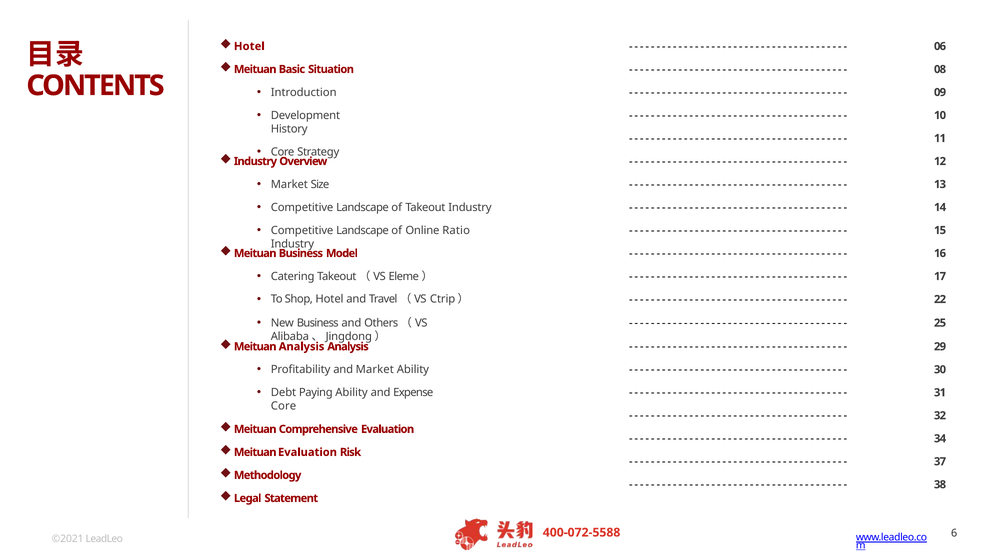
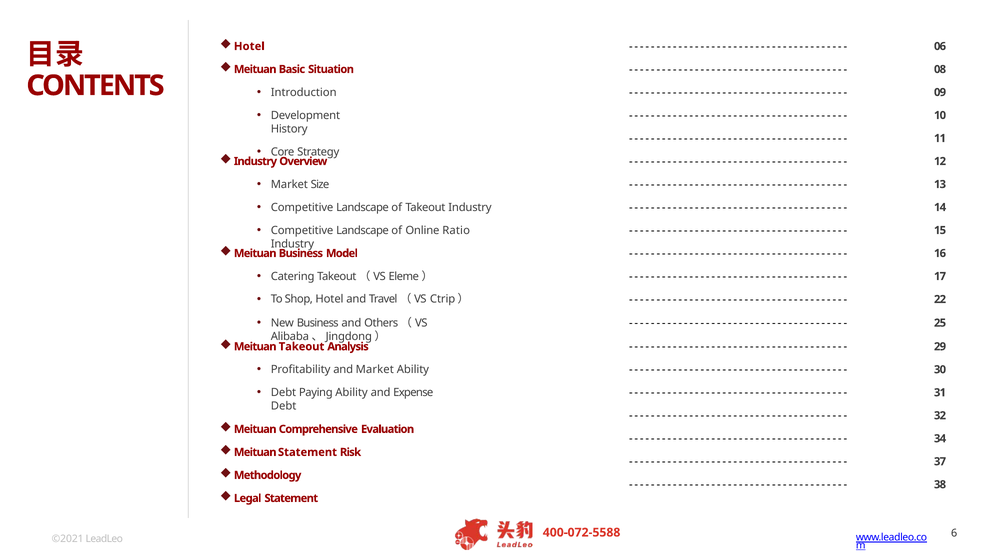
Meituan Analysis: Analysis -> Takeout (302, 346)
Core: Core -> Debt (284, 406)
Meituan Evaluation: Evaluation -> Statement (307, 452)
